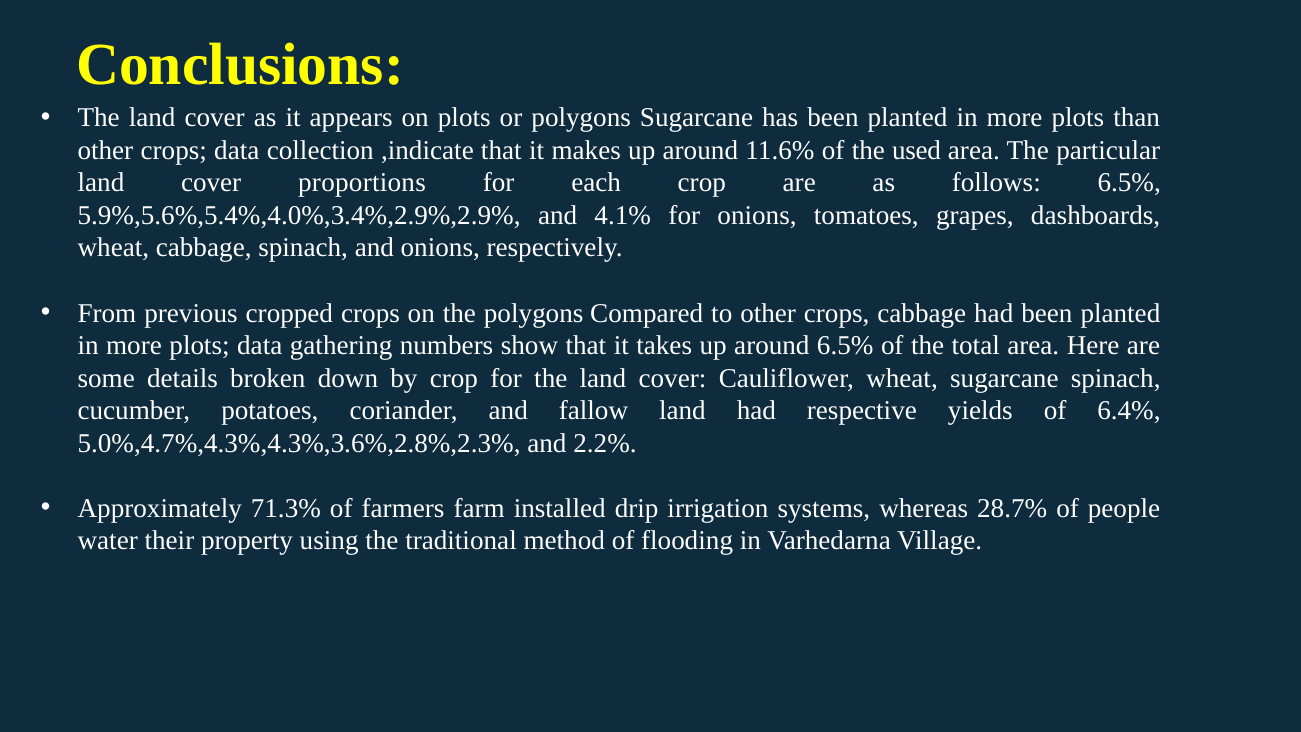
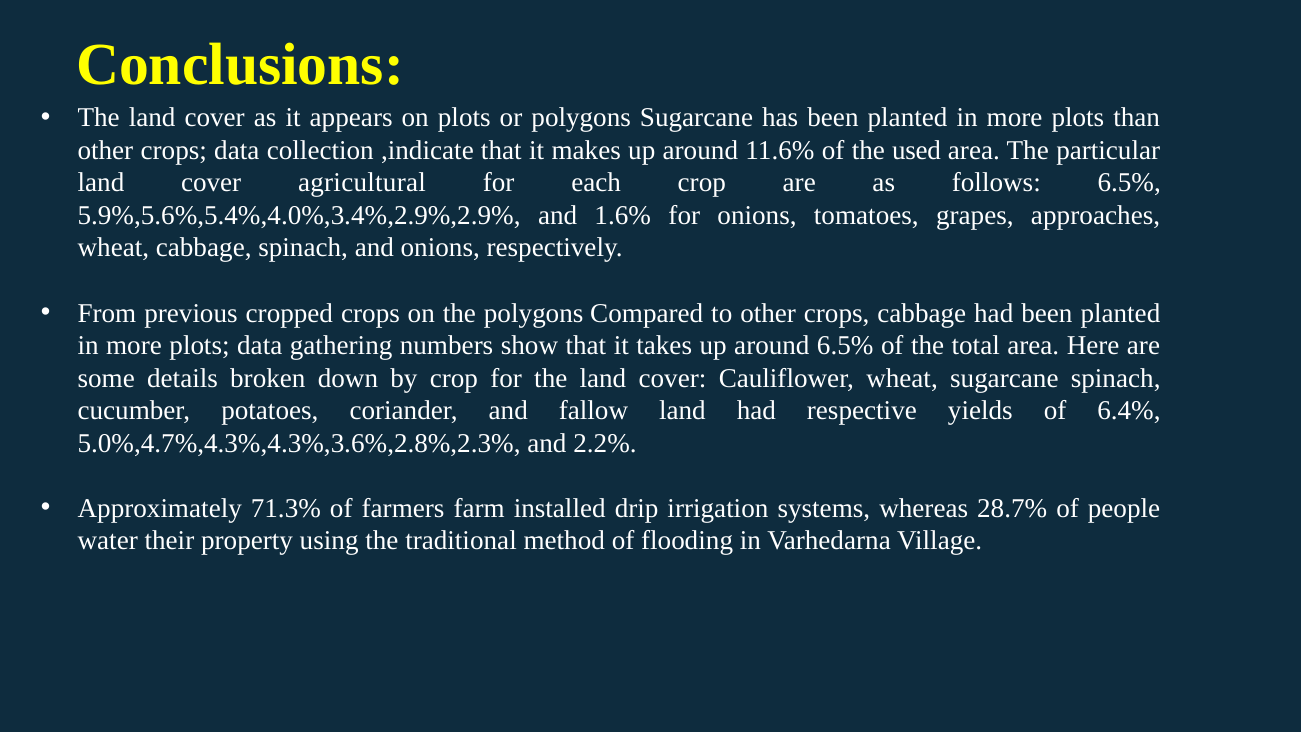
proportions: proportions -> agricultural (362, 183)
4.1%: 4.1% -> 1.6% (623, 215)
dashboards: dashboards -> approaches (1096, 215)
